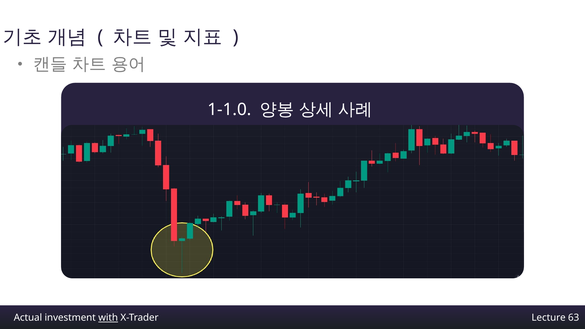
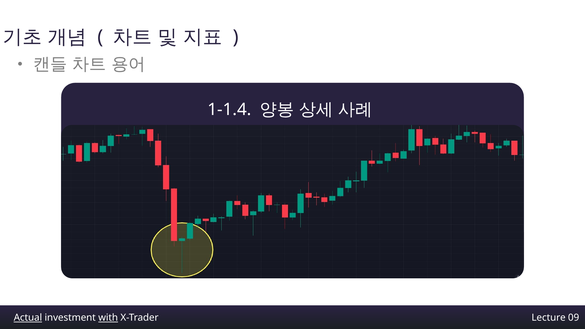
1-1.0: 1-1.0 -> 1-1.4 (229, 110)
Actual underline: none -> present (28, 318)
63: 63 -> 09 (574, 318)
